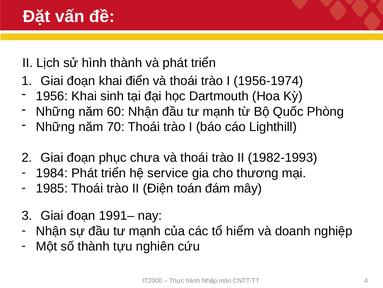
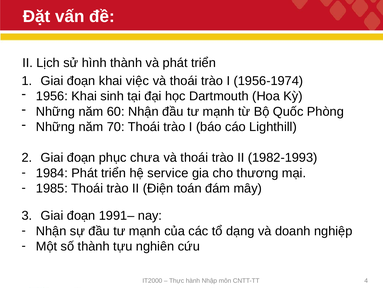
điển: điển -> việc (137, 81)
hiểm: hiểm -> dạng (240, 231)
